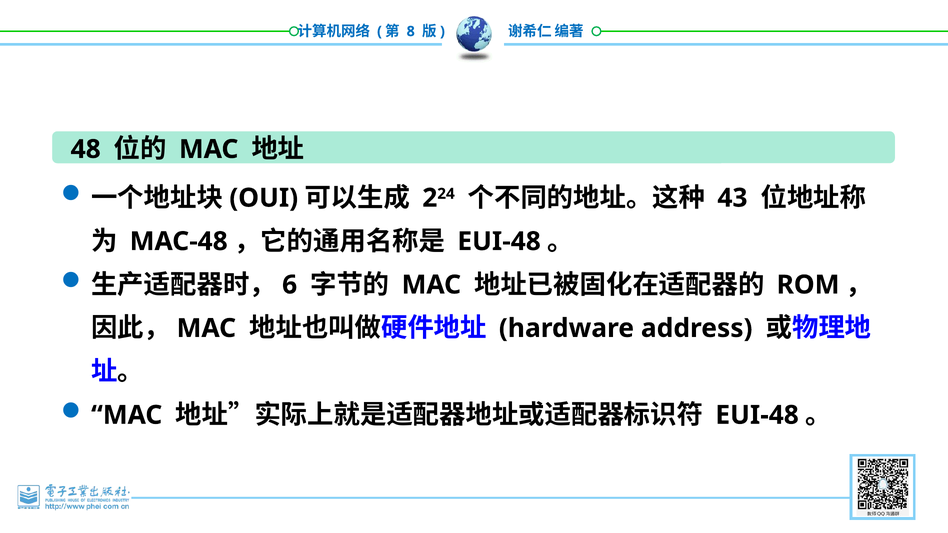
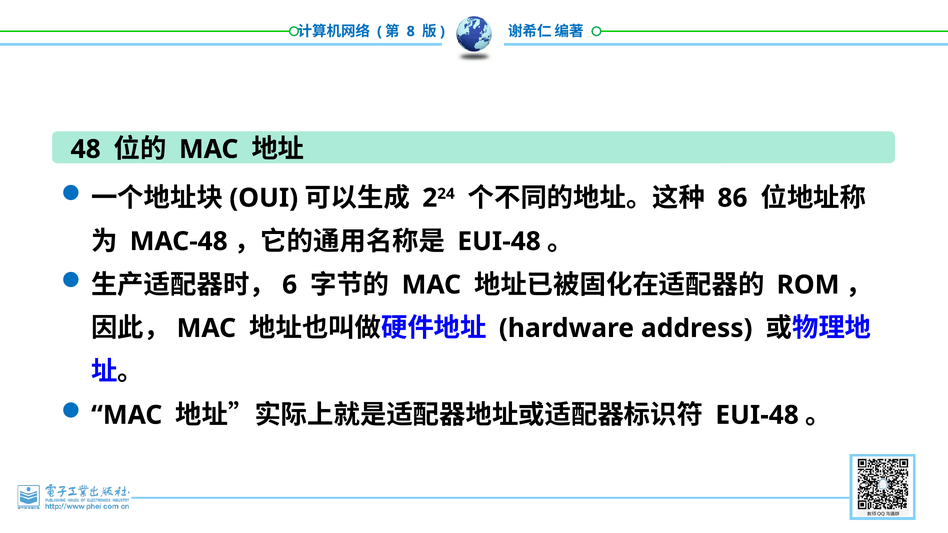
43: 43 -> 86 (732, 198)
